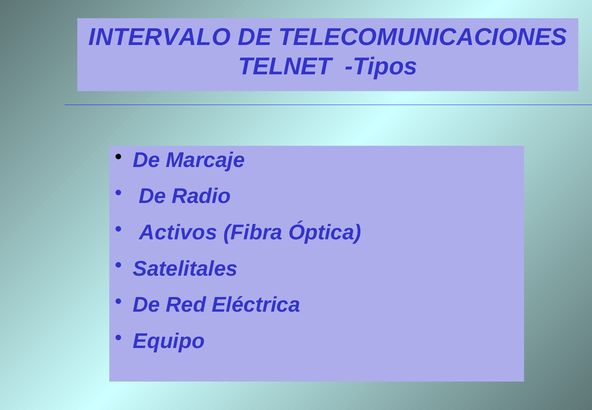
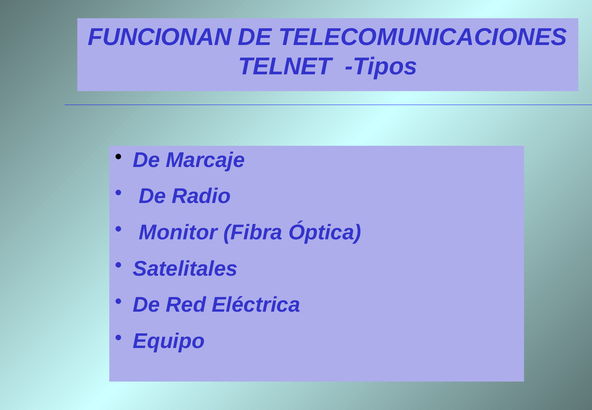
INTERVALO: INTERVALO -> FUNCIONAN (160, 37)
Activos: Activos -> Monitor (178, 232)
